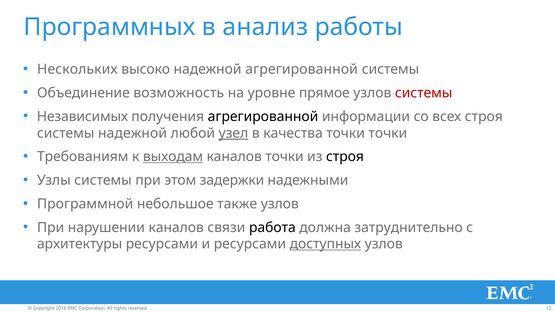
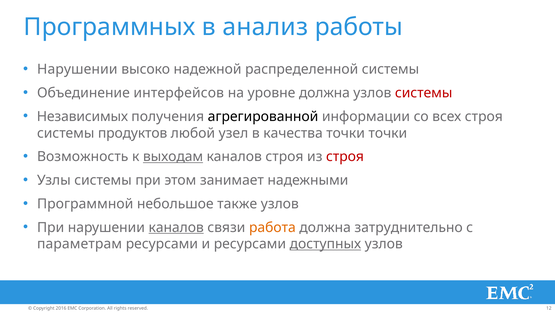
Нескольких: Нескольких -> Нарушении (77, 69)
надежной агрегированной: агрегированной -> распределенной (302, 69)
возможность: возможность -> интерфейсов (179, 93)
уровне прямое: прямое -> должна (324, 93)
системы надежной: надежной -> продуктов (133, 133)
узел underline: present -> none (233, 133)
Требованиям: Требованиям -> Возможность (83, 157)
каналов точки: точки -> строя (284, 157)
строя colour: black -> red (345, 157)
задержки: задержки -> занимает (232, 180)
каналов underline: none -> present (176, 228)
работа colour: black -> orange (272, 228)
архитектуры: архитектуры -> параметрам (80, 244)
